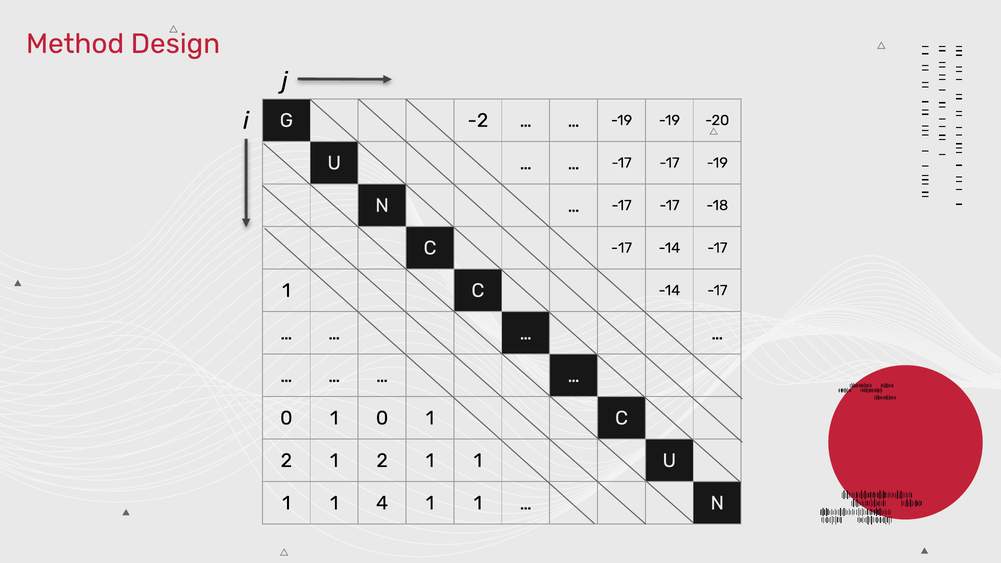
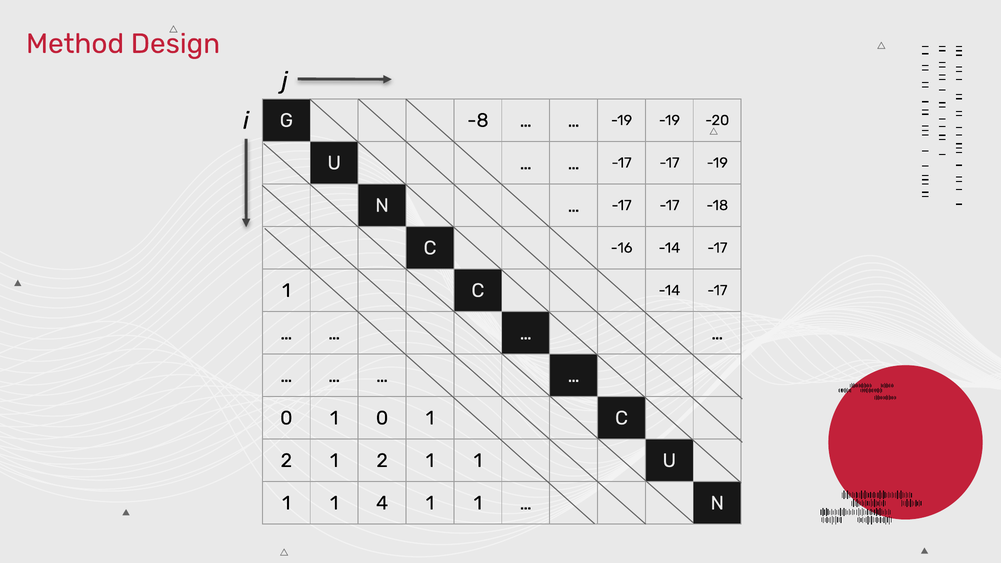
-2: -2 -> -8 (478, 120)
C -17: -17 -> -16 (622, 248)
